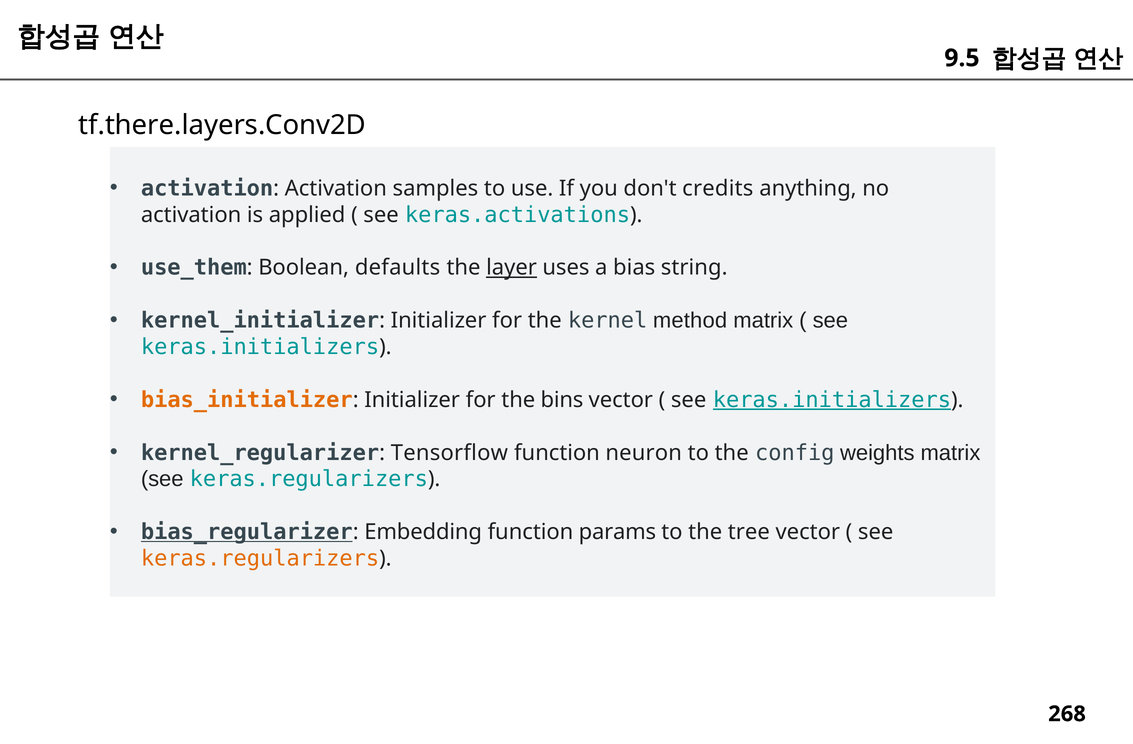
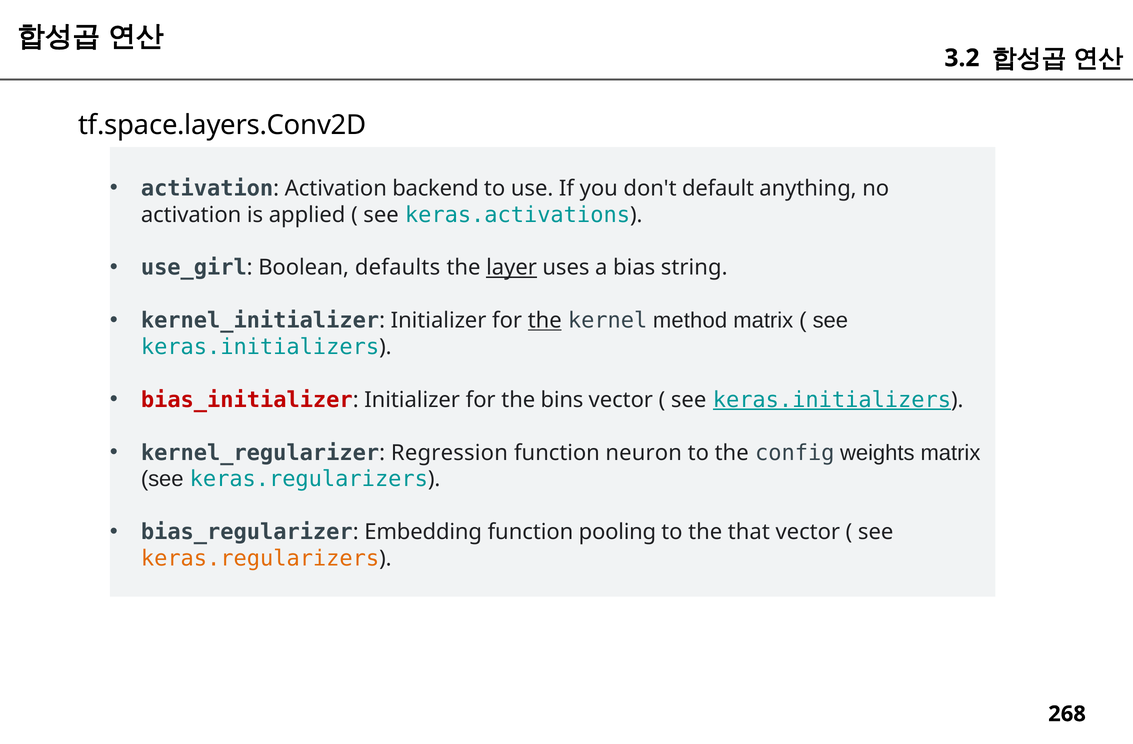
9.5: 9.5 -> 3.2 (962, 58)
tf.there.layers.Conv2D: tf.there.layers.Conv2D -> tf.space.layers.Conv2D (222, 125)
samples: samples -> backend (436, 188)
credits: credits -> default (718, 188)
use_them: use_them -> use_girl (194, 268)
the underline: none -> present (545, 321)
bias_initializer colour: orange -> red (247, 400)
Tensorflow: Tensorflow -> Regression (449, 453)
bias_regularizer underline: present -> none (247, 532)
params: params -> pooling (617, 532)
tree: tree -> that (749, 532)
